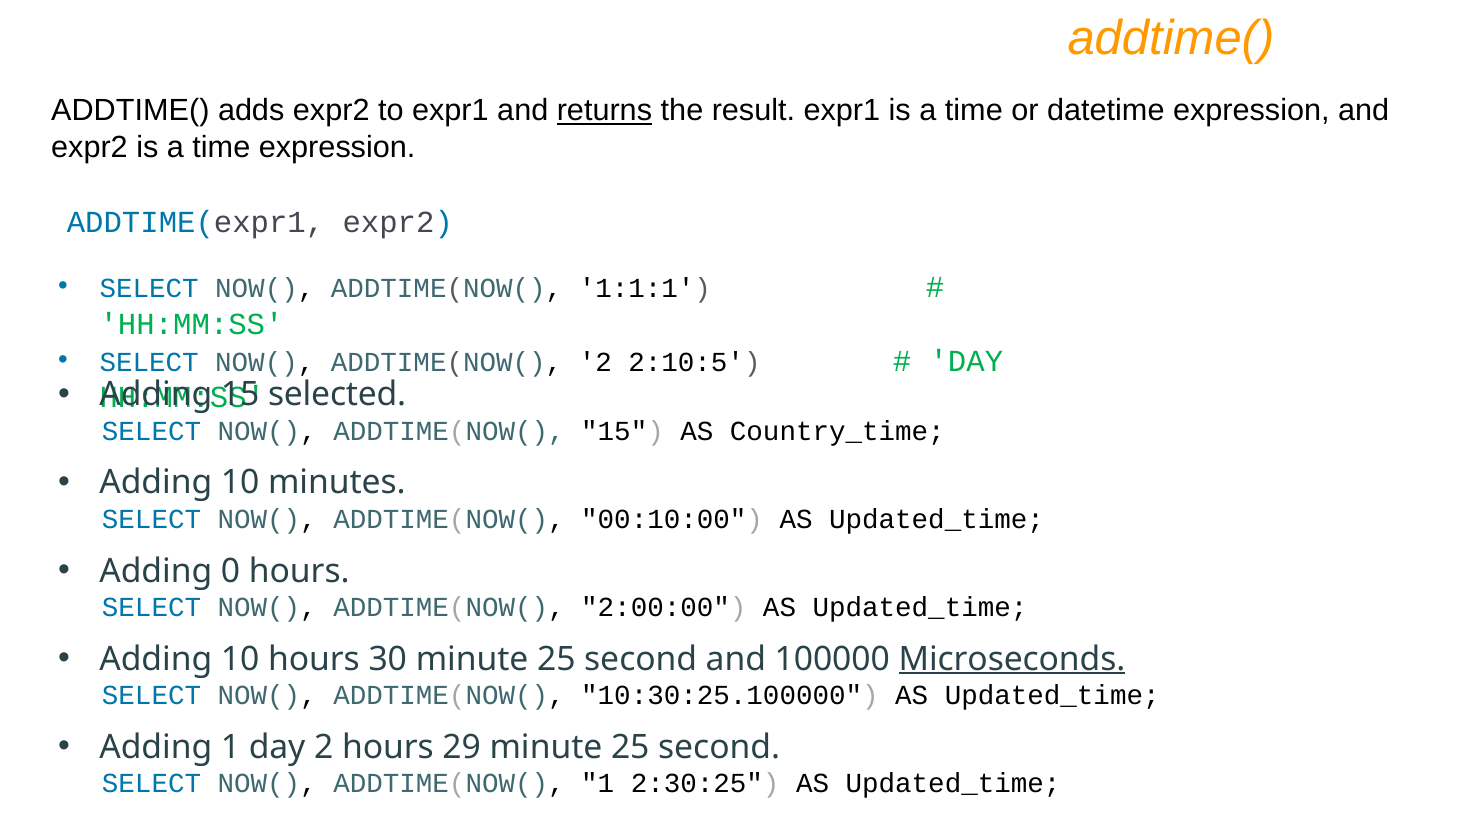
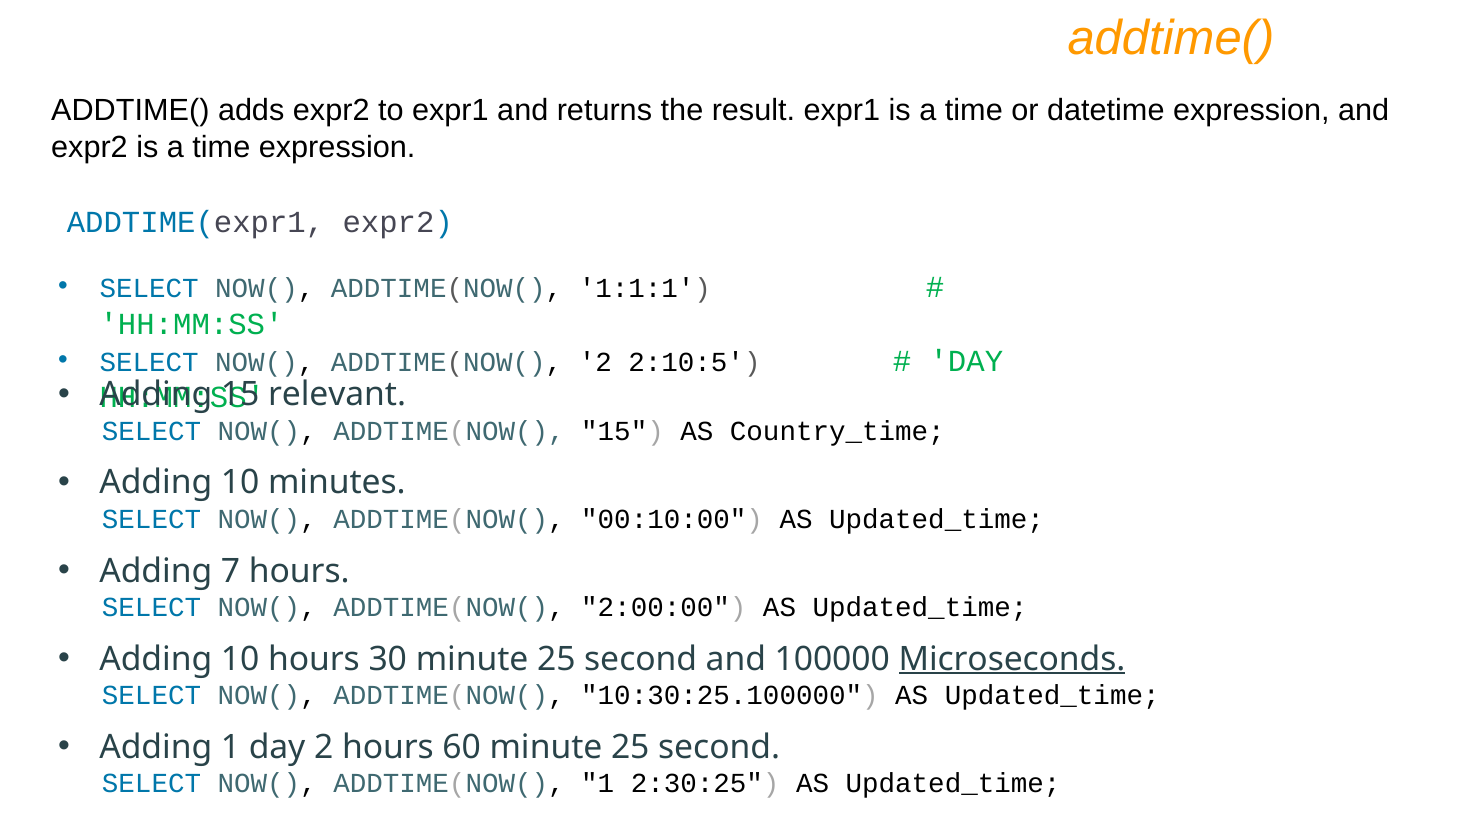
returns underline: present -> none (604, 110)
selected: selected -> relevant (337, 395)
0: 0 -> 7 (231, 571)
29: 29 -> 60 (462, 747)
